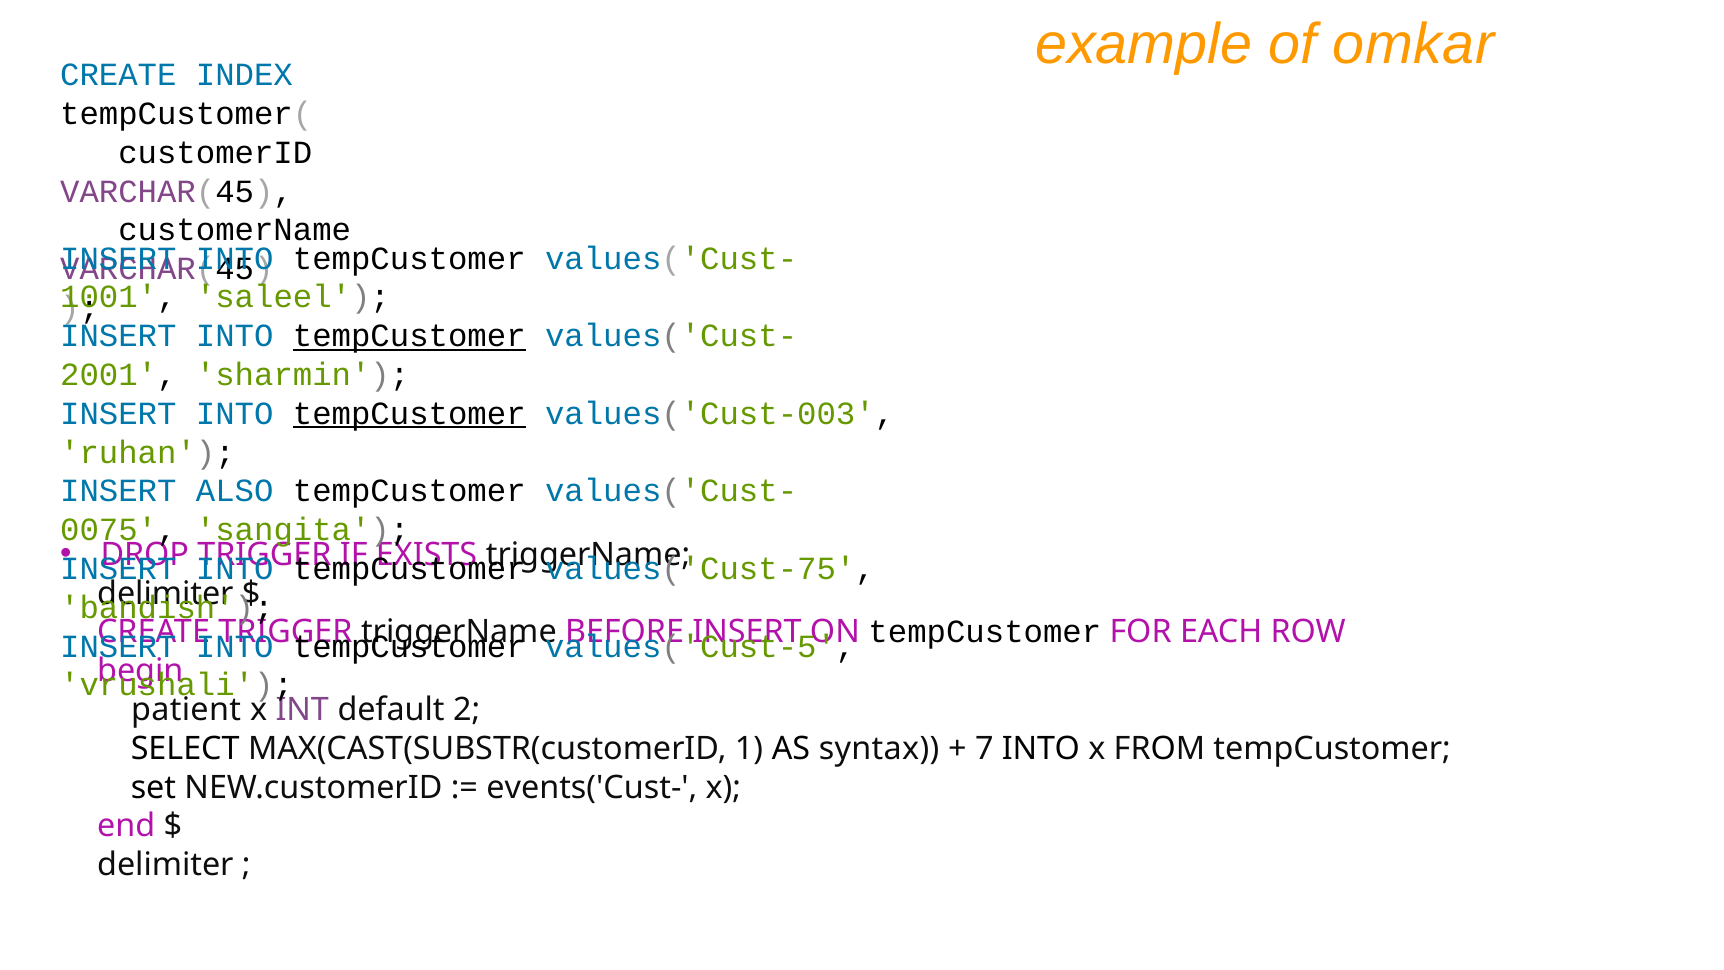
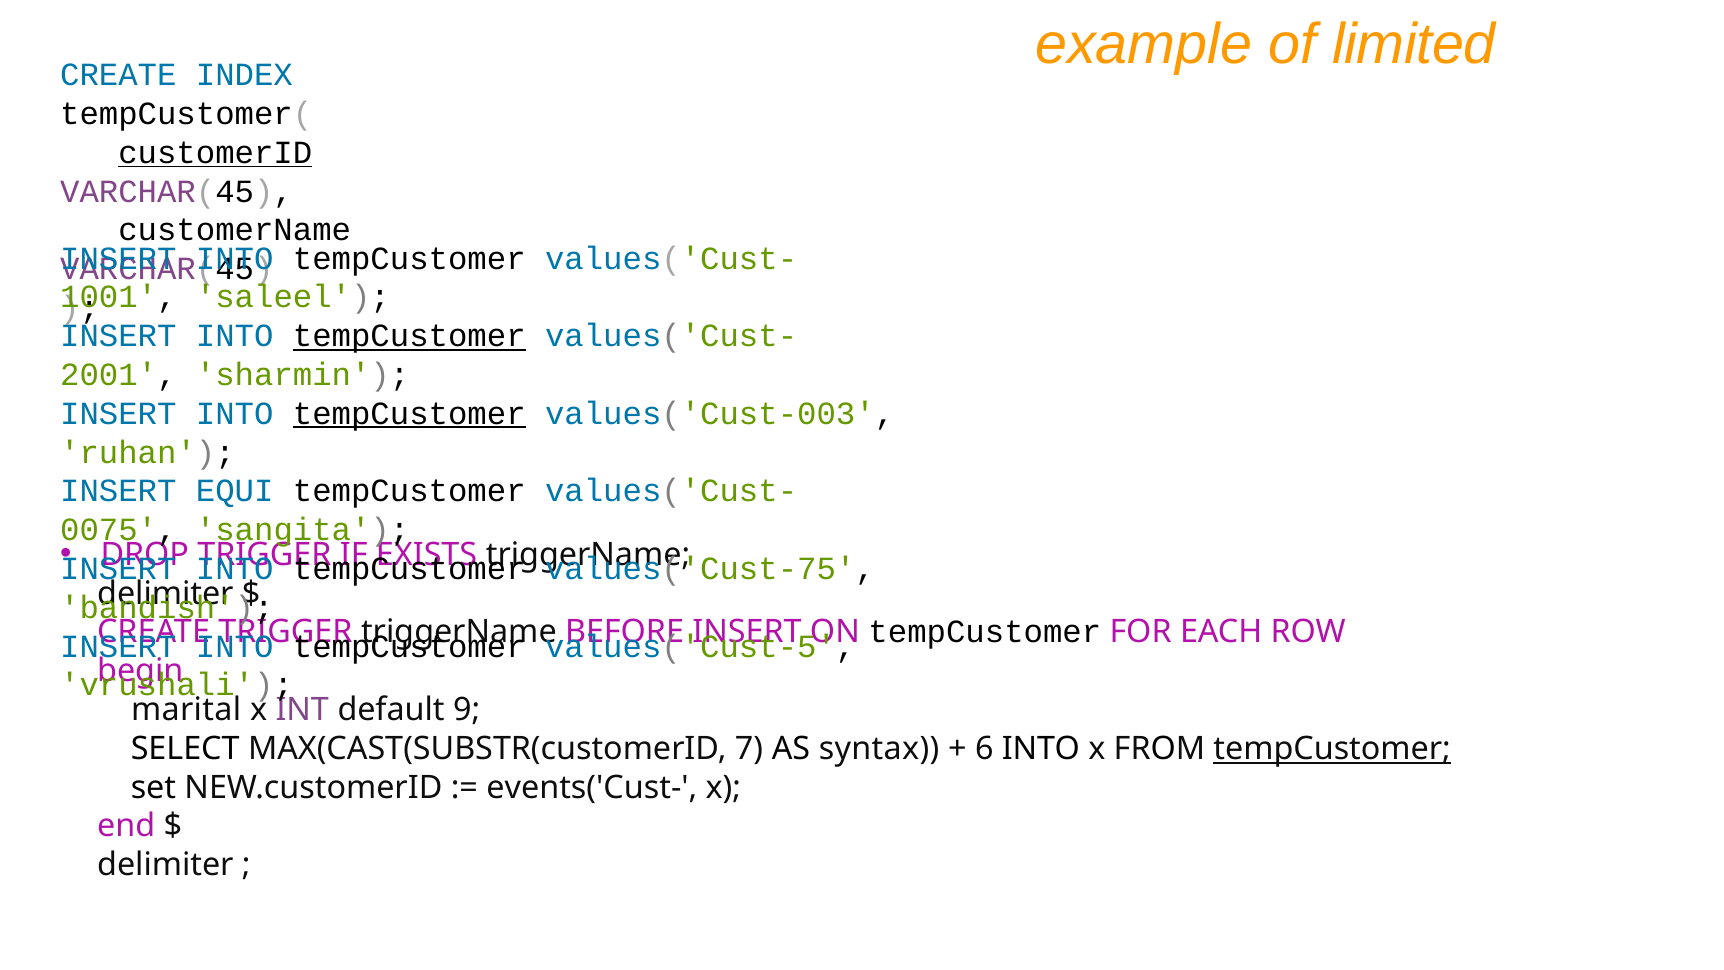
omkar: omkar -> limited (1414, 45)
customerID underline: none -> present (215, 153)
ALSO: ALSO -> EQUI (235, 491)
patient: patient -> marital (186, 710)
2: 2 -> 9 (467, 710)
1: 1 -> 7 (749, 748)
7: 7 -> 6 (984, 748)
tempCustomer underline: none -> present (1332, 748)
